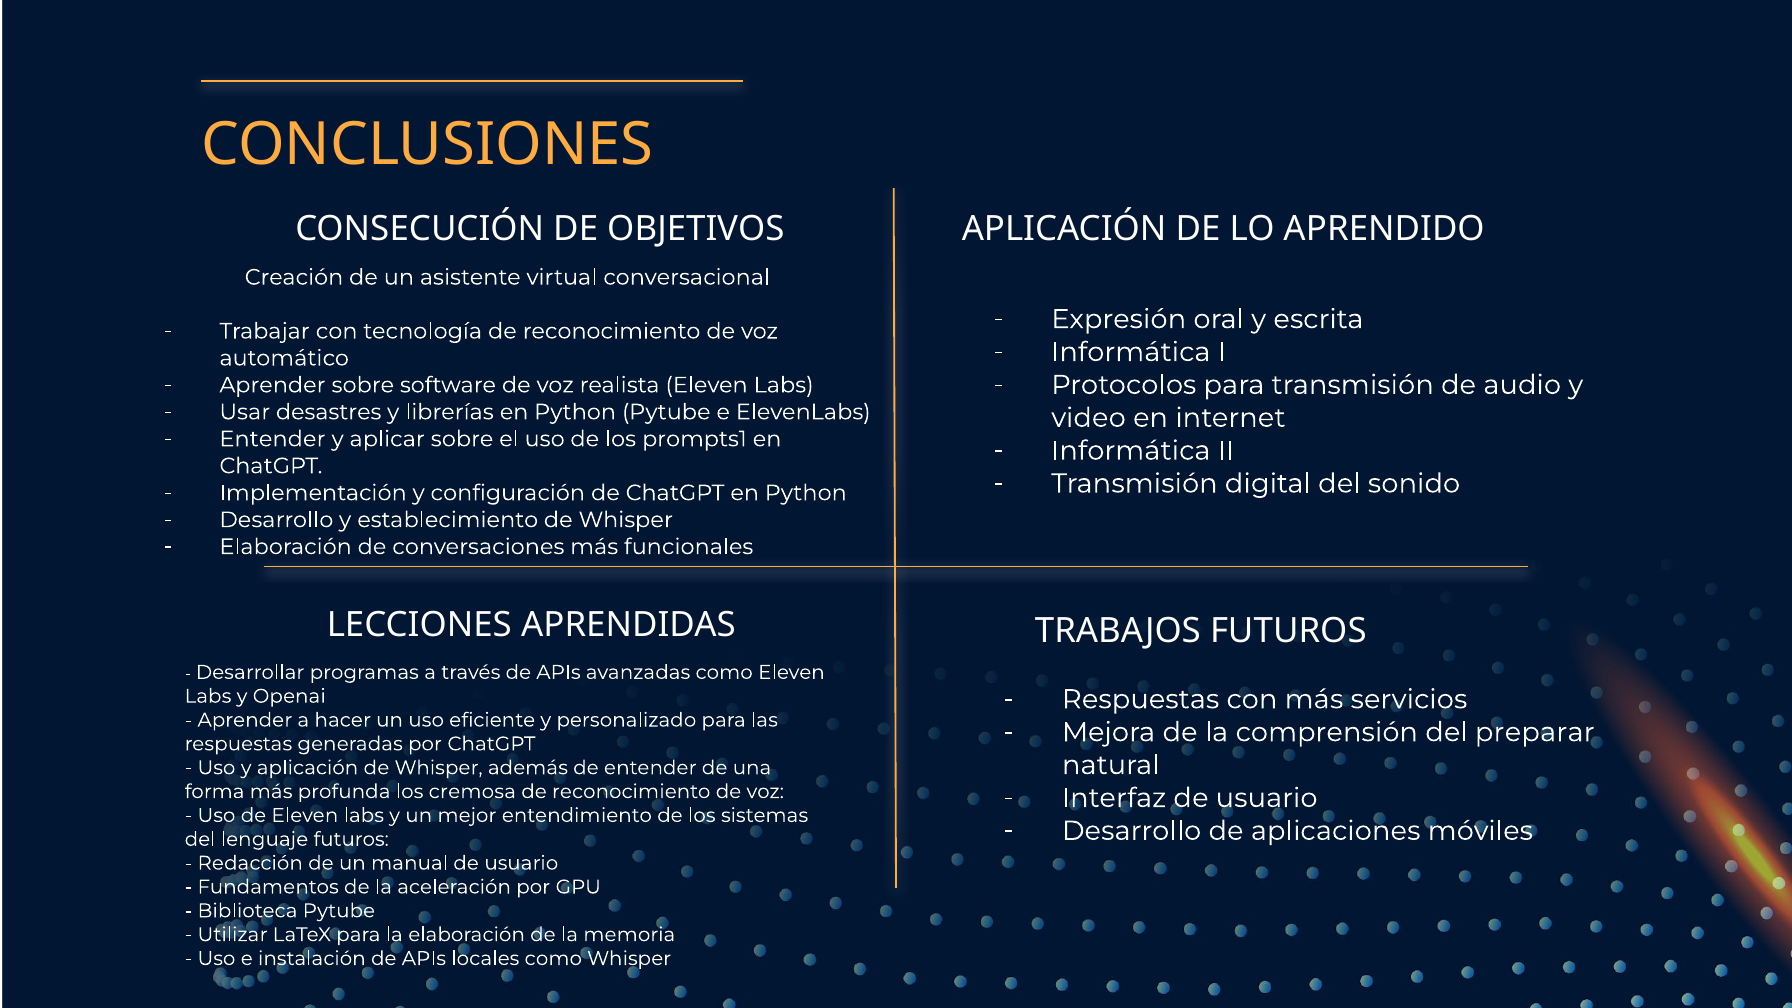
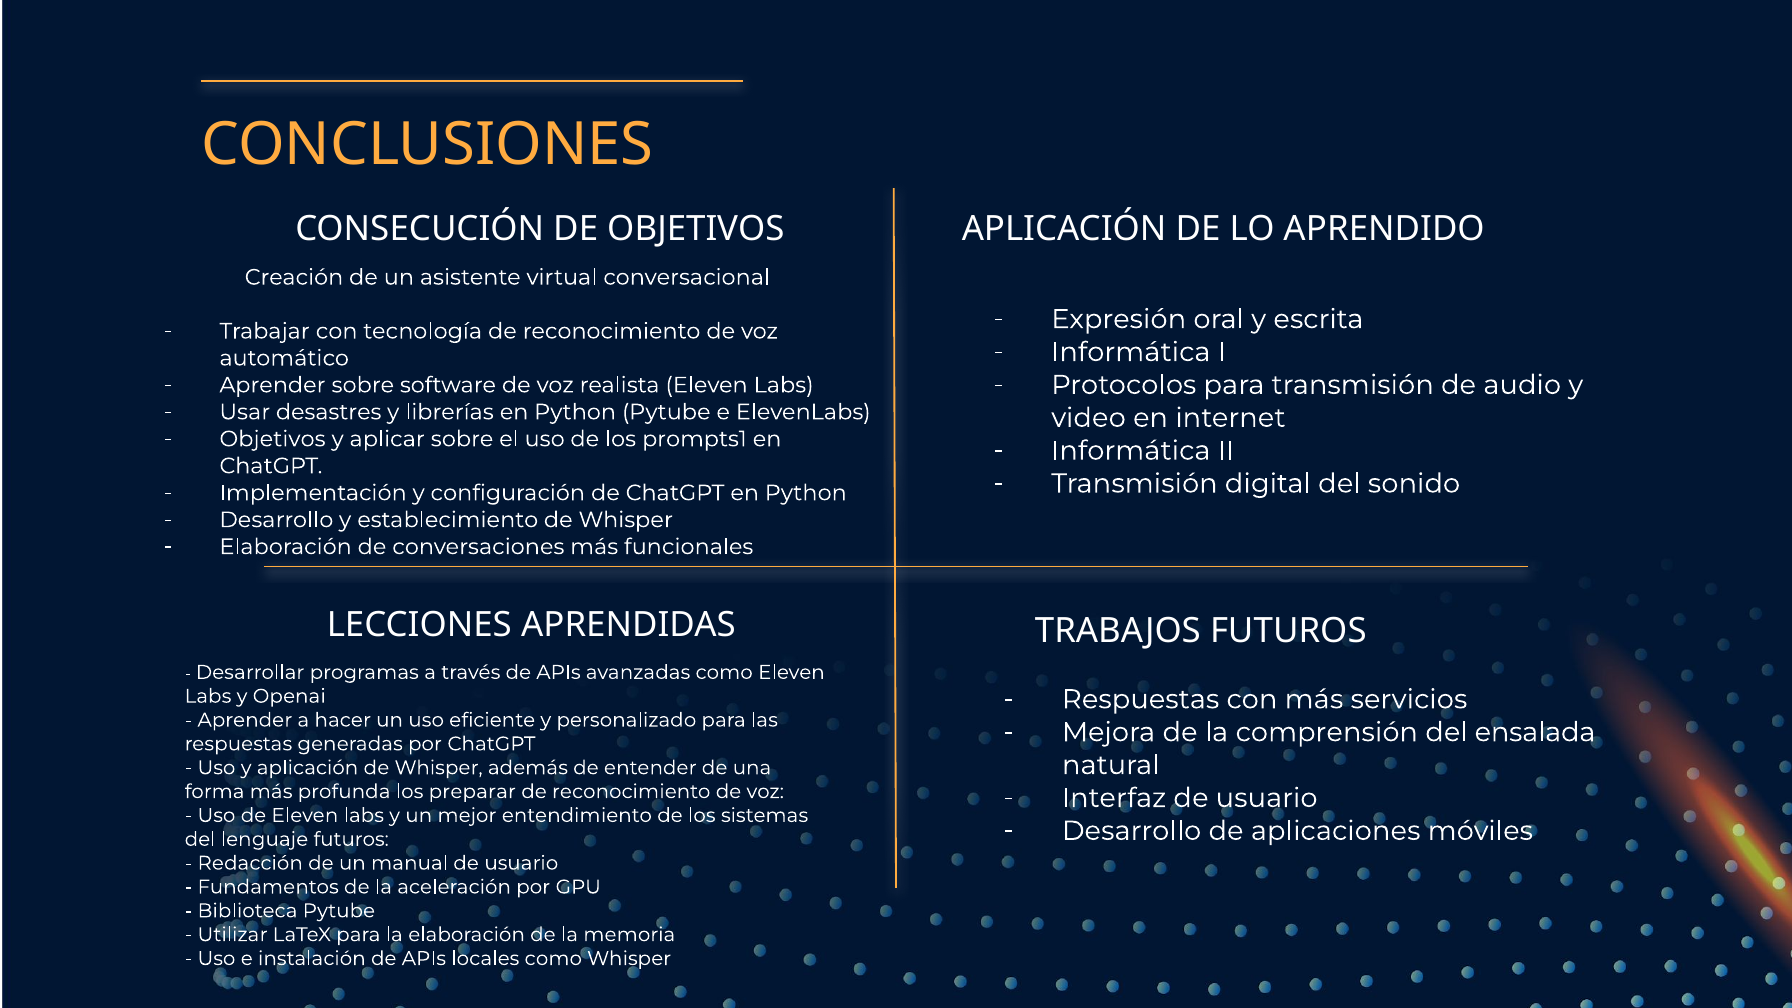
Entender: Entender -> Objetivos (272, 439)
preparar: preparar -> ensalada (1535, 732)
cremosa: cremosa -> preparar (472, 792)
